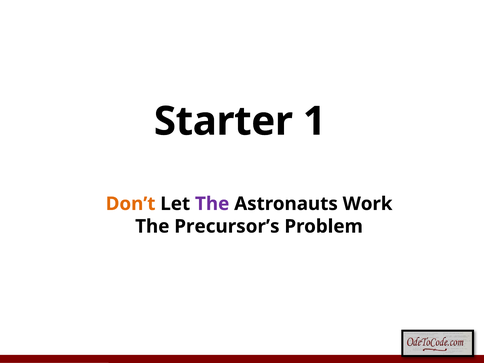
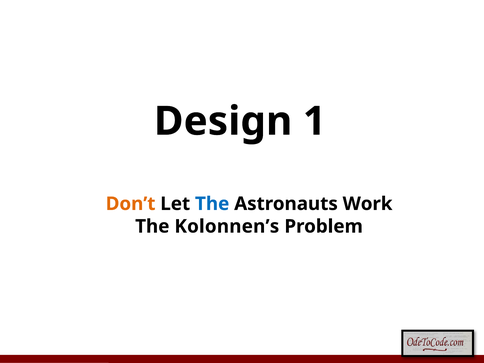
Starter: Starter -> Design (223, 121)
The colour: purple -> blue (212, 204)
Precursor’s: Precursor’s -> Kolonnen’s (227, 226)
